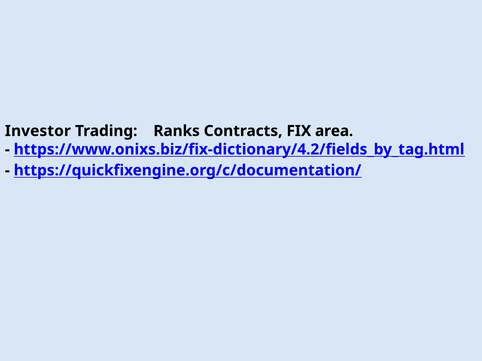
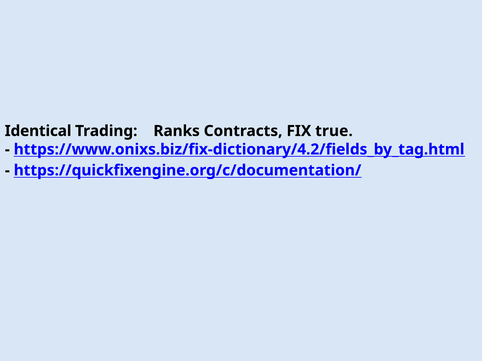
Investor: Investor -> Identical (38, 131)
area: area -> true (334, 131)
